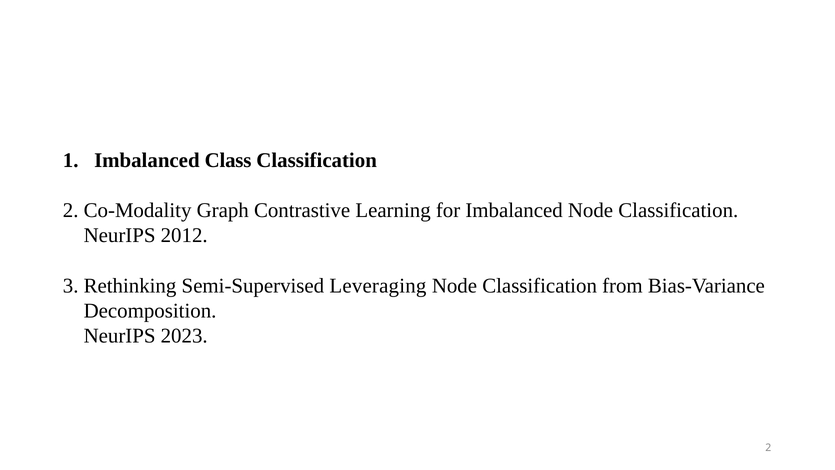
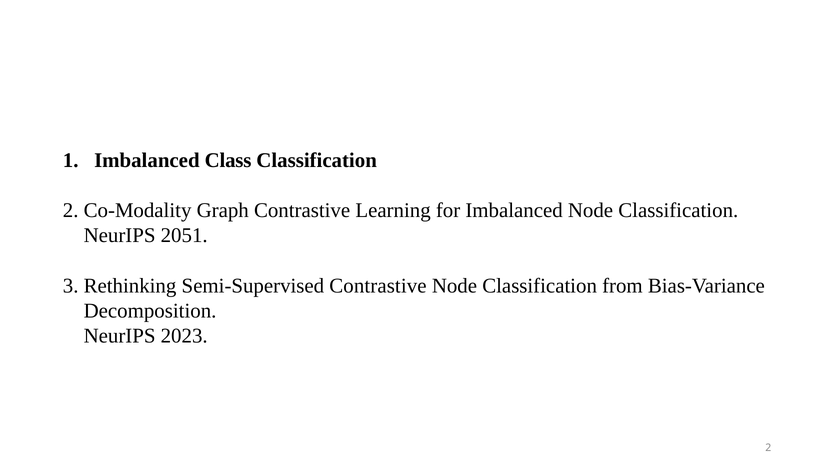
2012: 2012 -> 2051 (184, 235)
Semi-Supervised Leveraging: Leveraging -> Contrastive (378, 285)
